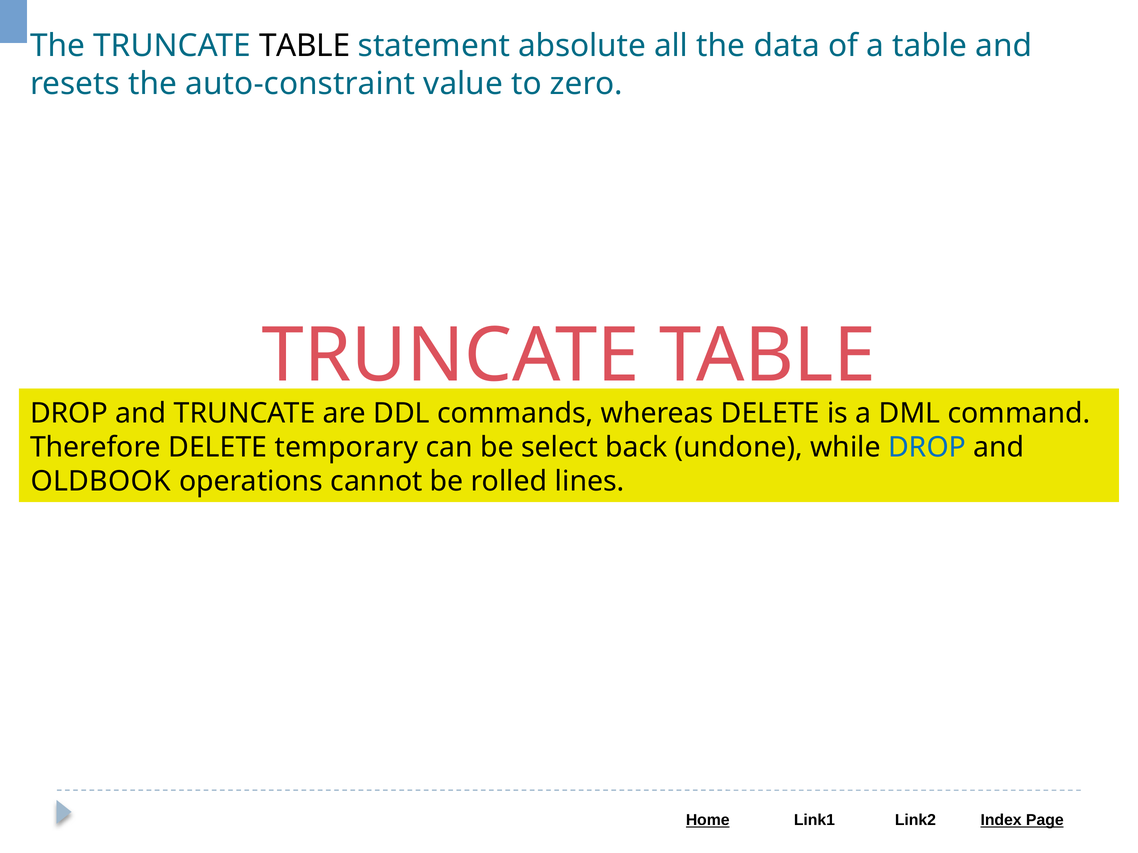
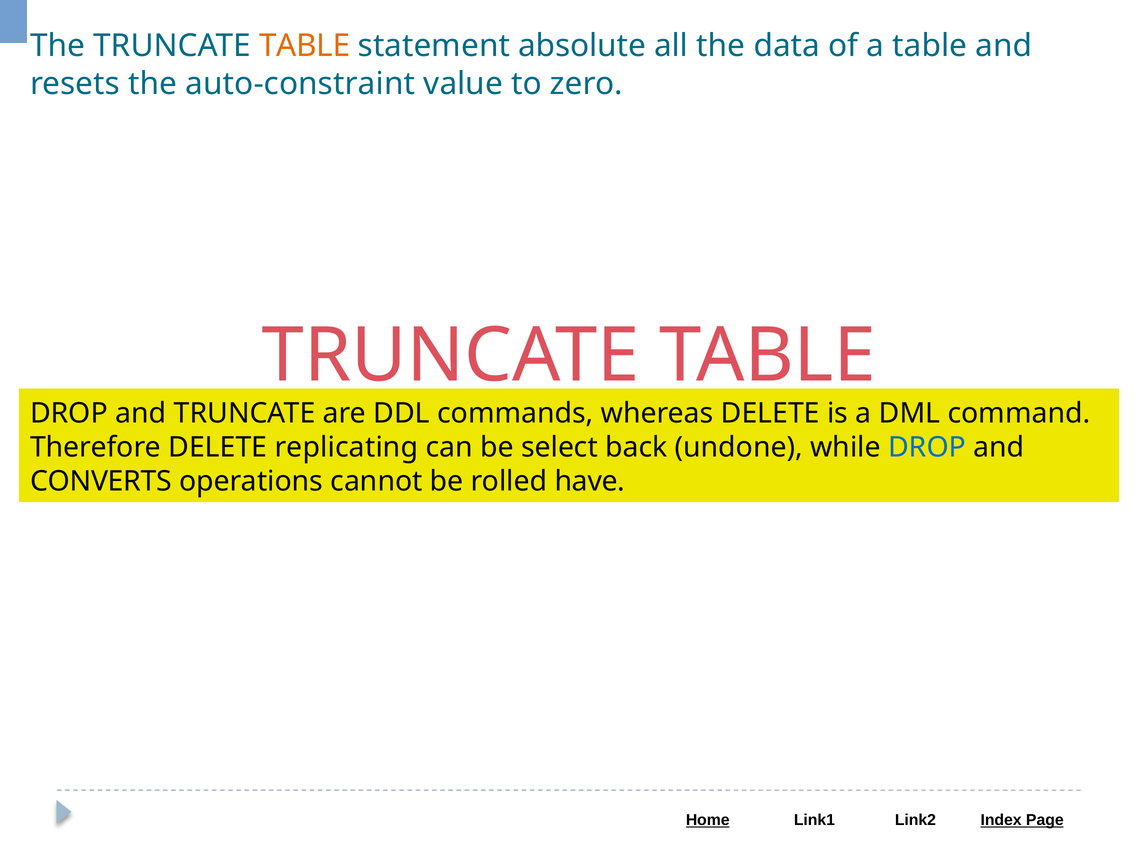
TABLE colour: black -> orange (305, 46)
temporary: temporary -> replicating (346, 448)
OLDBOOK: OLDBOOK -> CONVERTS (101, 482)
lines: lines -> have (590, 482)
